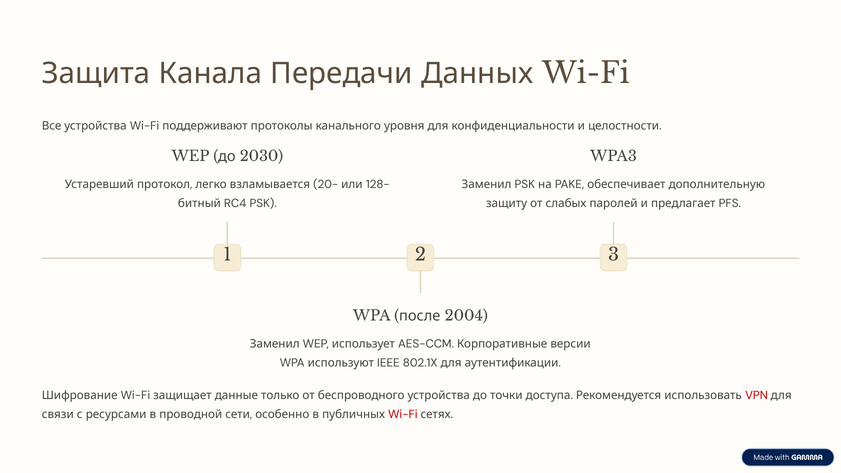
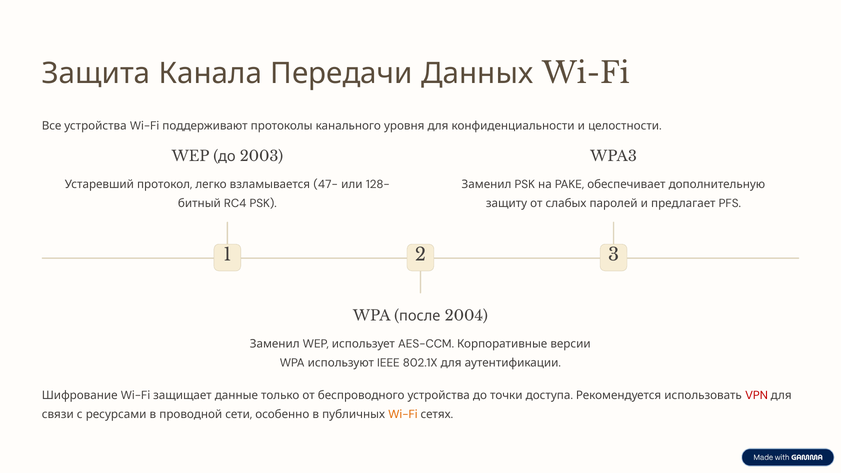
2030: 2030 -> 2003 (261, 157)
20-: 20- -> 47- (326, 184)
Wi-Fi colour: red -> orange (403, 415)
